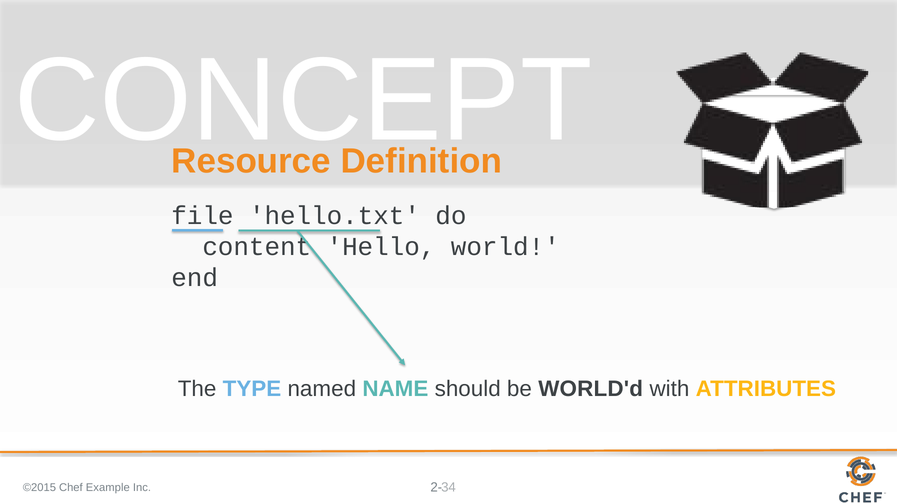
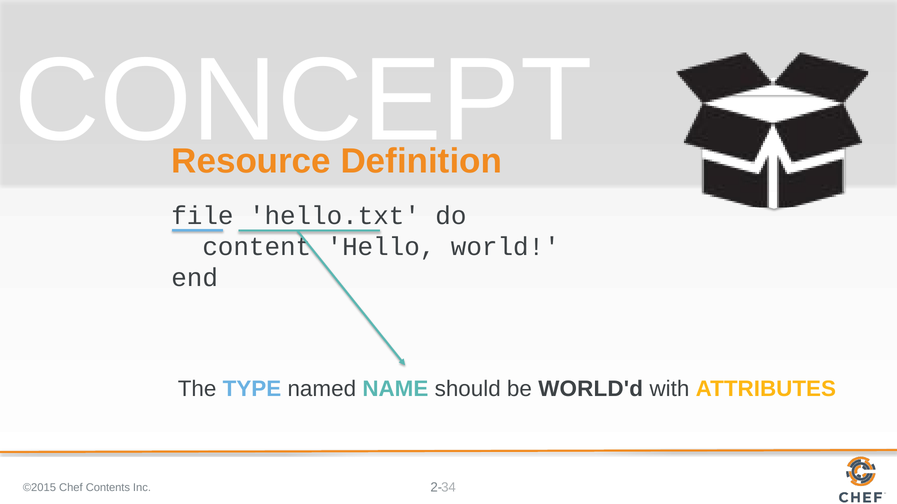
Example: Example -> Contents (108, 488)
